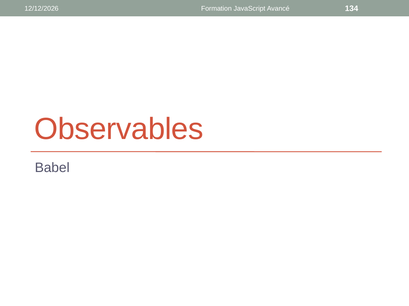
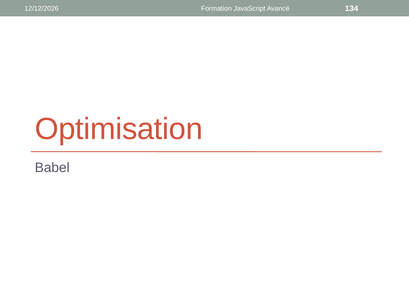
Observables: Observables -> Optimisation (119, 129)
